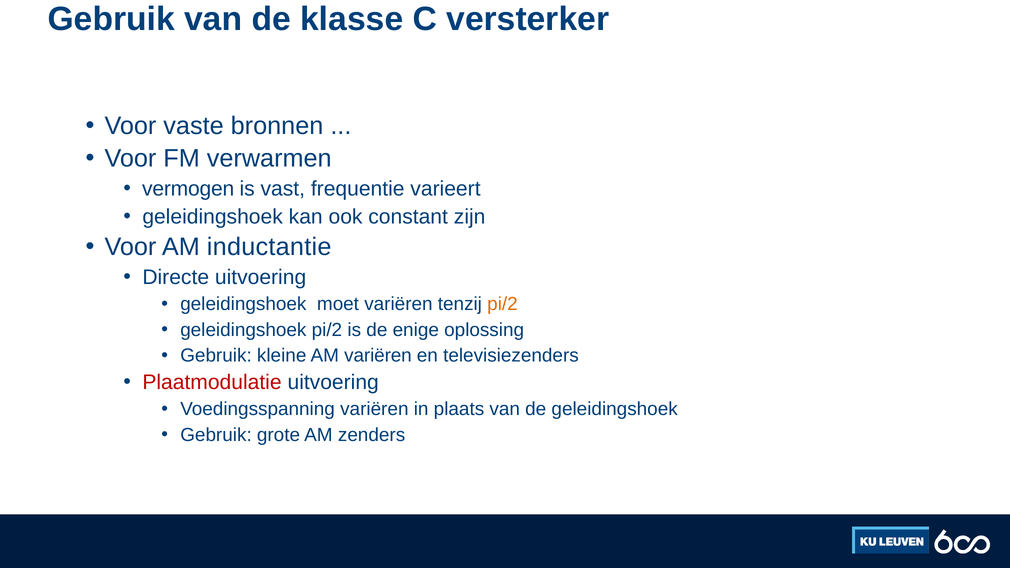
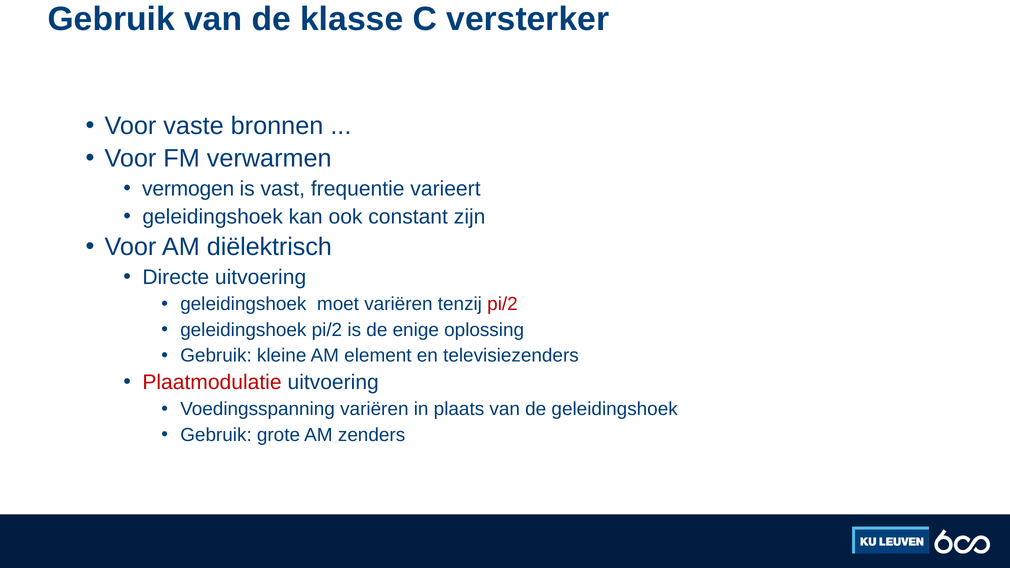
inductantie: inductantie -> diëlektrisch (269, 247)
pi/2 colour: orange -> red (502, 304)
AM variëren: variëren -> element (378, 356)
